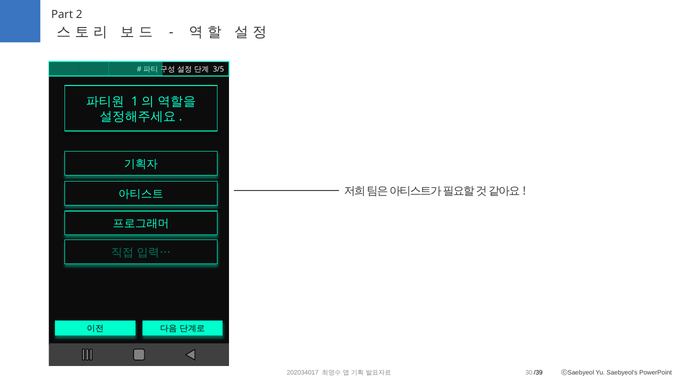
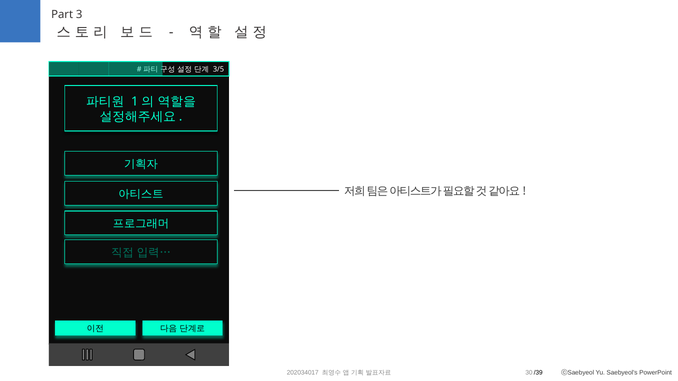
2: 2 -> 3 (79, 14)
